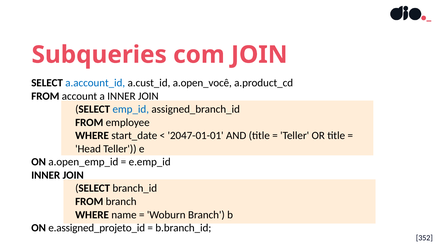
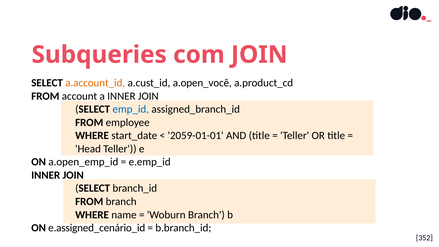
a.account_id colour: blue -> orange (95, 83)
2047-01-01: 2047-01-01 -> 2059-01-01 (196, 136)
e.assigned_projeto_id: e.assigned_projeto_id -> e.assigned_cenário_id (97, 228)
